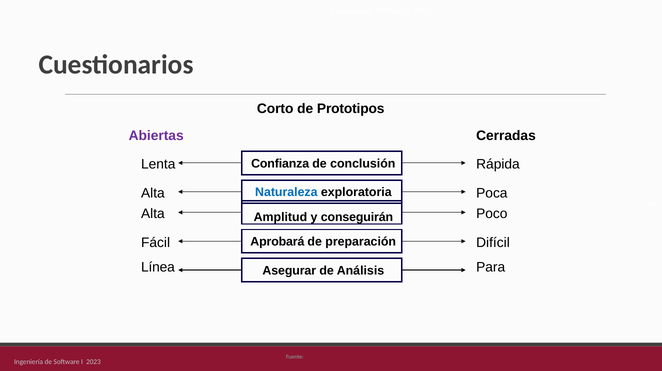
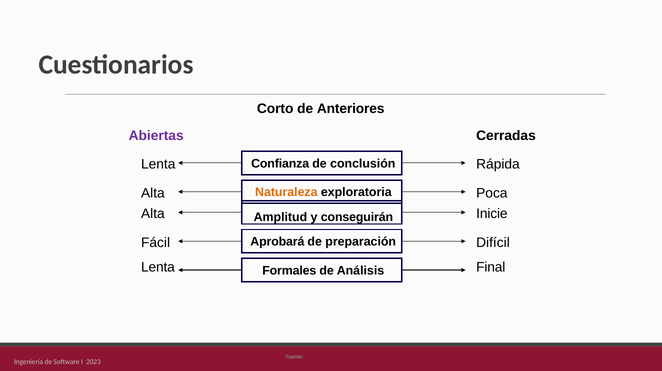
Prototipos: Prototipos -> Anteriores (351, 109)
Naturaleza colour: blue -> orange (286, 192)
Poco: Poco -> Inicie (492, 214)
Línea: Línea -> Lenta (158, 267)
Para: Para -> Final (491, 267)
Asegurar: Asegurar -> Formales (289, 271)
